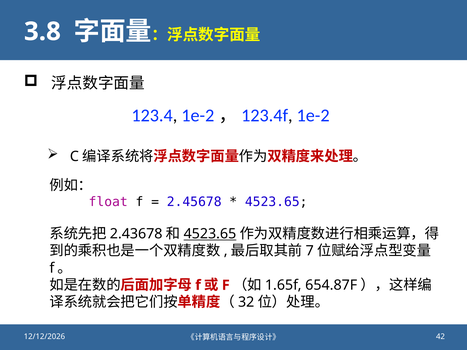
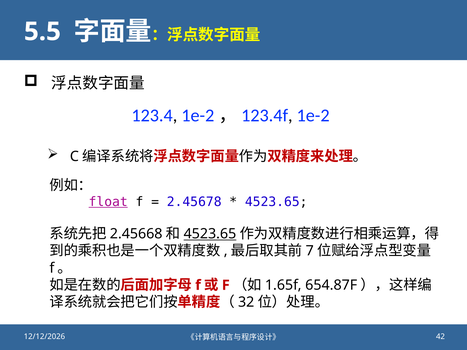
3.8: 3.8 -> 5.5 (42, 32)
float underline: none -> present (108, 202)
2.43678: 2.43678 -> 2.45668 (136, 234)
